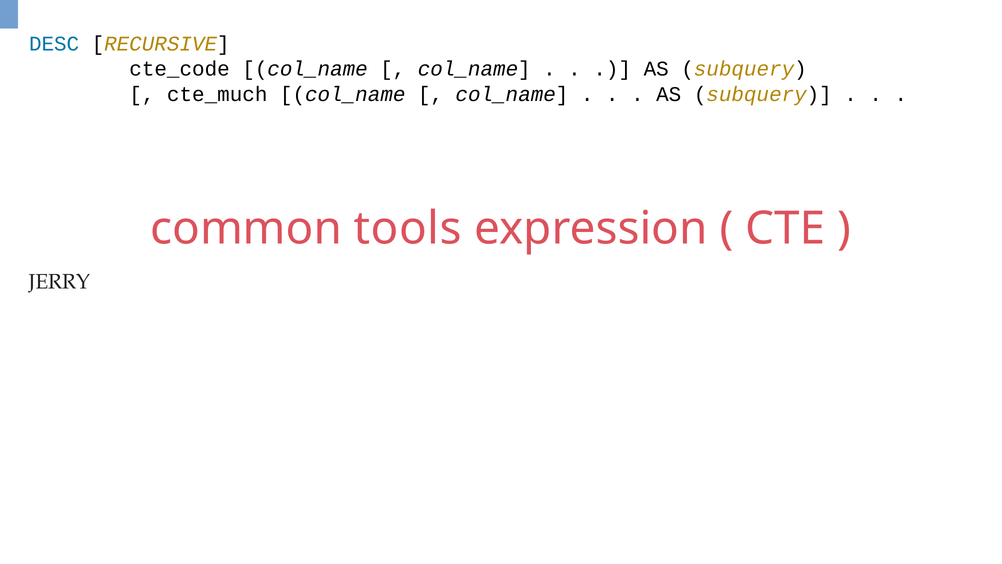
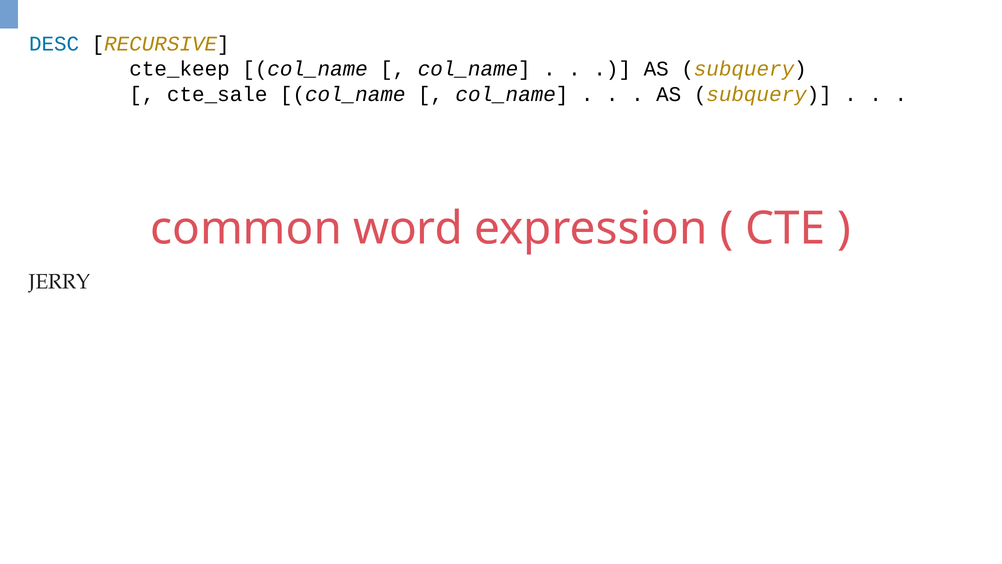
cte_code: cte_code -> cte_keep (180, 69)
cte_much: cte_much -> cte_sale (217, 94)
tools: tools -> word (408, 229)
